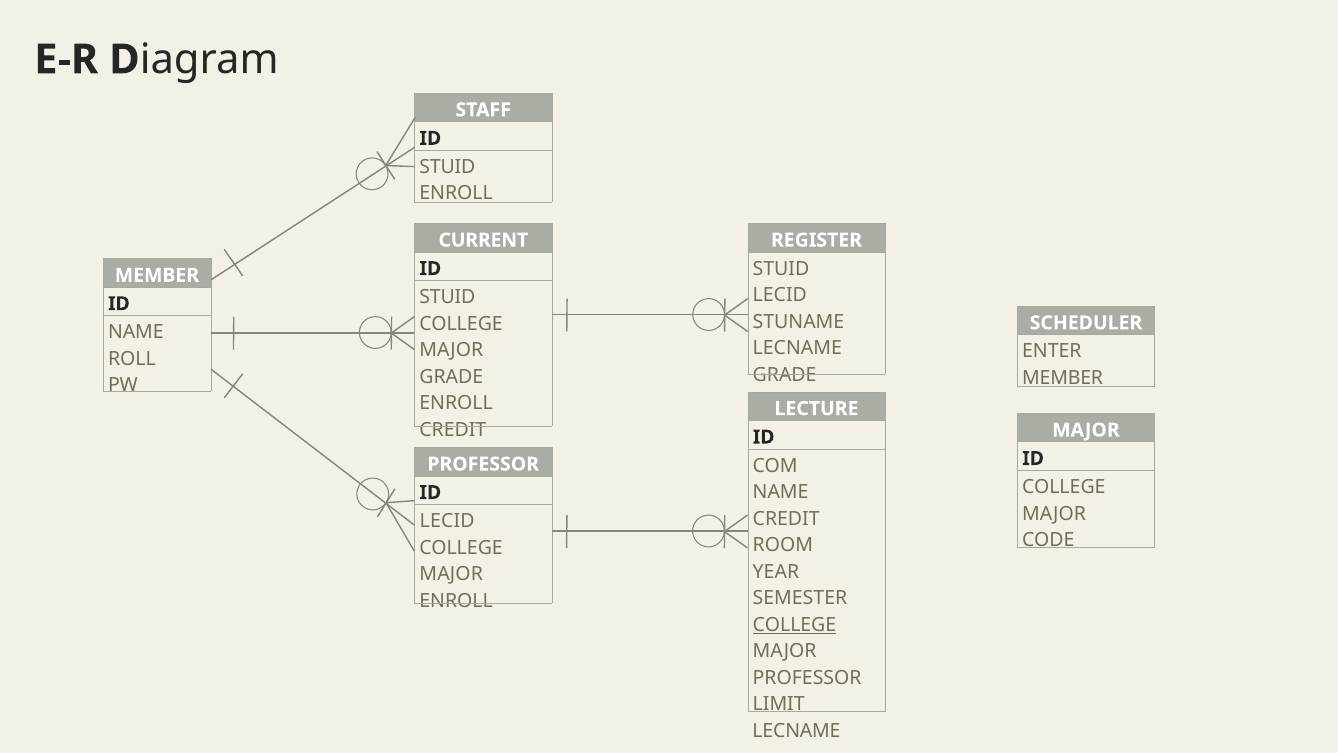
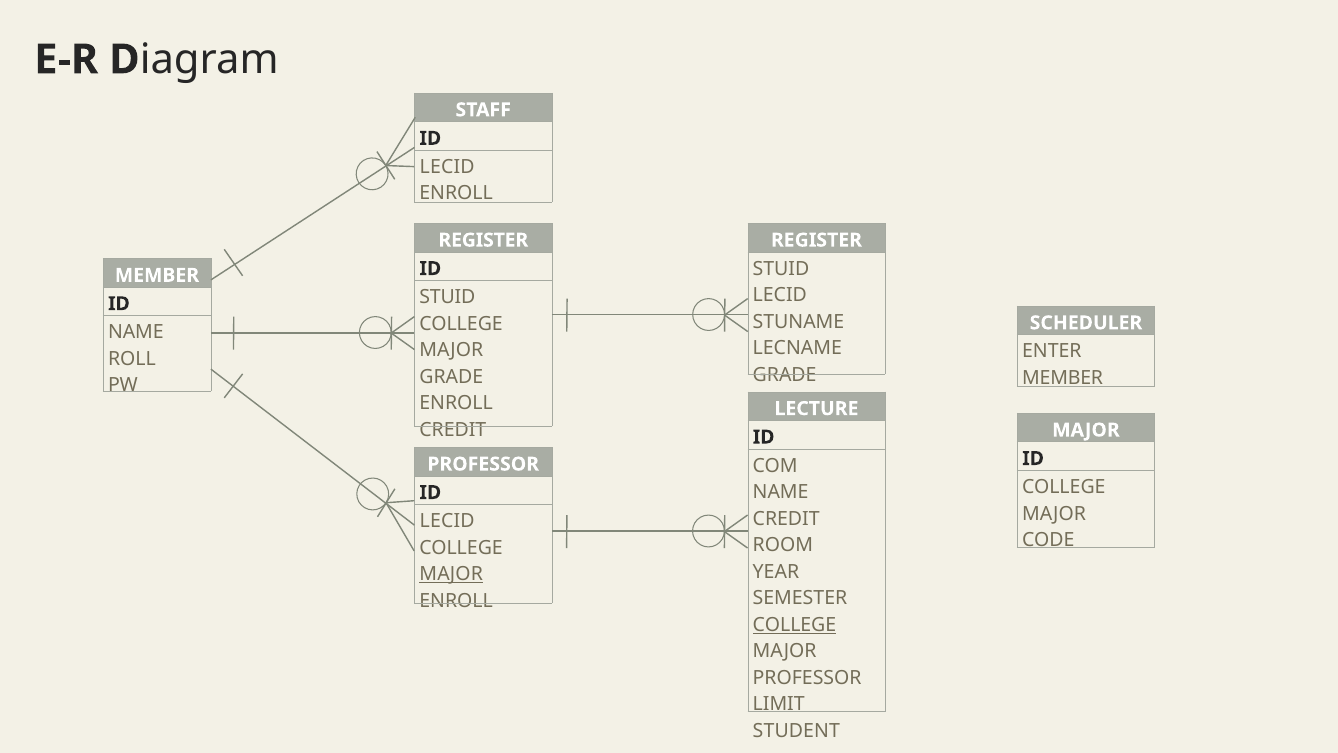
STUID: STUID -> LECID (447, 167)
CURRENT: CURRENT -> REGISTER (483, 240)
MAJOR underline: none -> present (451, 574)
LECNAME: LECNAME -> STUDENT (796, 731)
